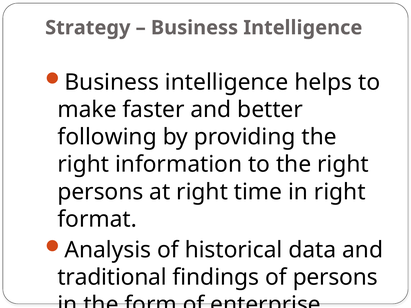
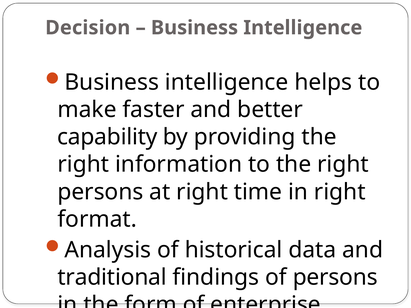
Strategy: Strategy -> Decision (88, 28)
following: following -> capability (107, 137)
